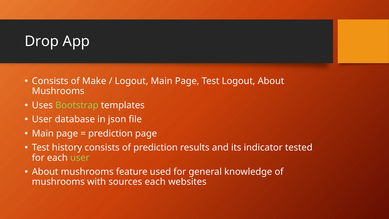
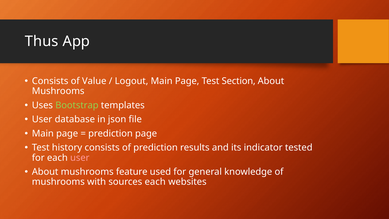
Drop: Drop -> Thus (42, 41)
Make: Make -> Value (94, 81)
Test Logout: Logout -> Section (239, 81)
user colour: light green -> pink (80, 158)
